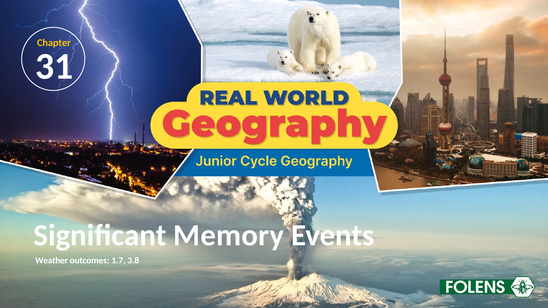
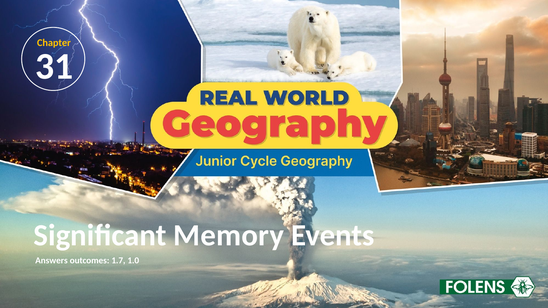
Weather: Weather -> Answers (51, 261)
3.8: 3.8 -> 1.0 (133, 261)
